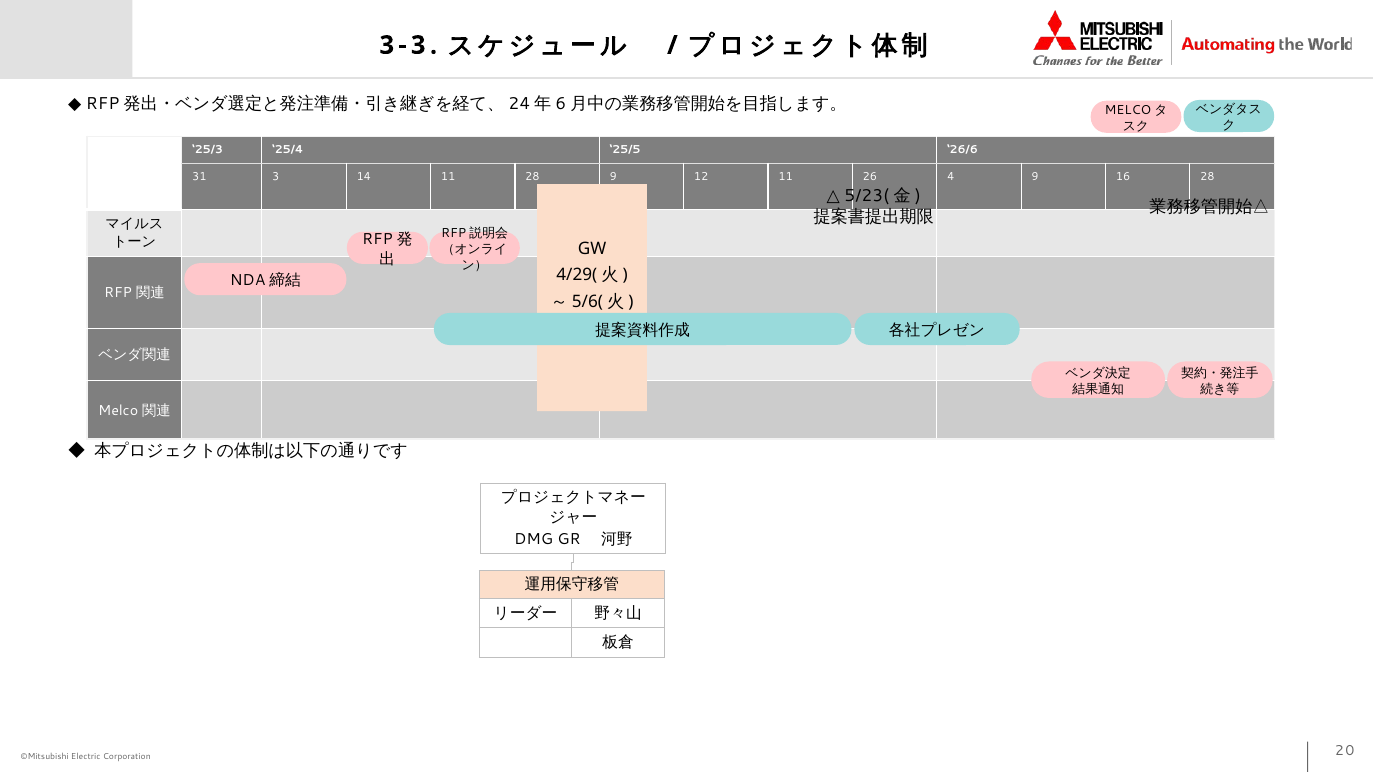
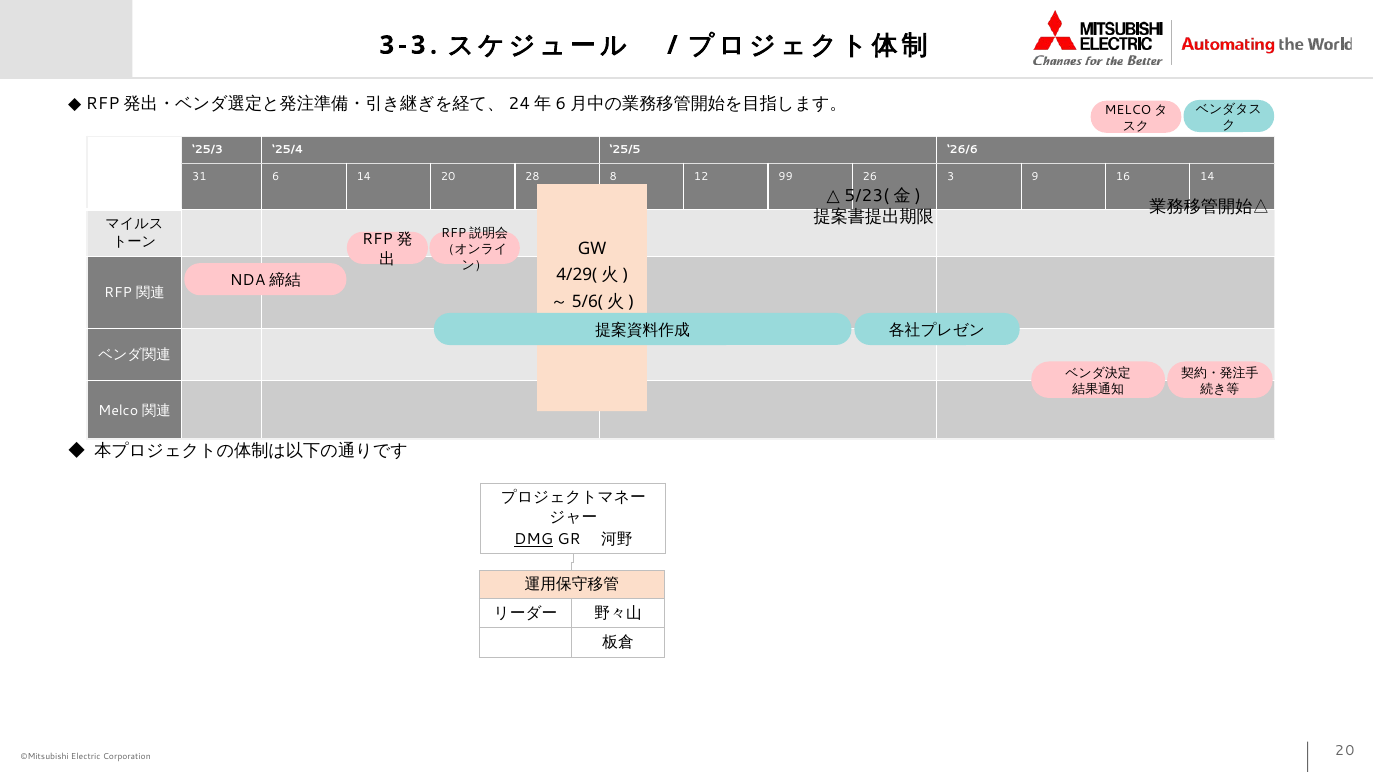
3: 3 -> 6 (276, 177)
14 11: 11 -> 20 (448, 177)
28 9: 9 -> 8 (613, 177)
12 11: 11 -> 99 (786, 177)
4: 4 -> 3 (951, 177)
16 28: 28 -> 14 (1207, 177)
DMG underline: none -> present (534, 539)
